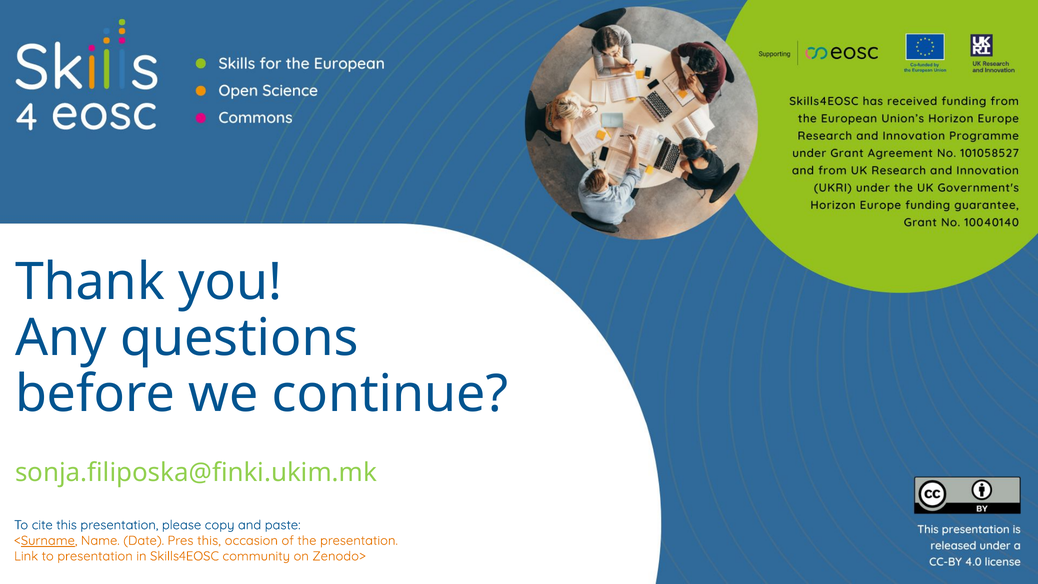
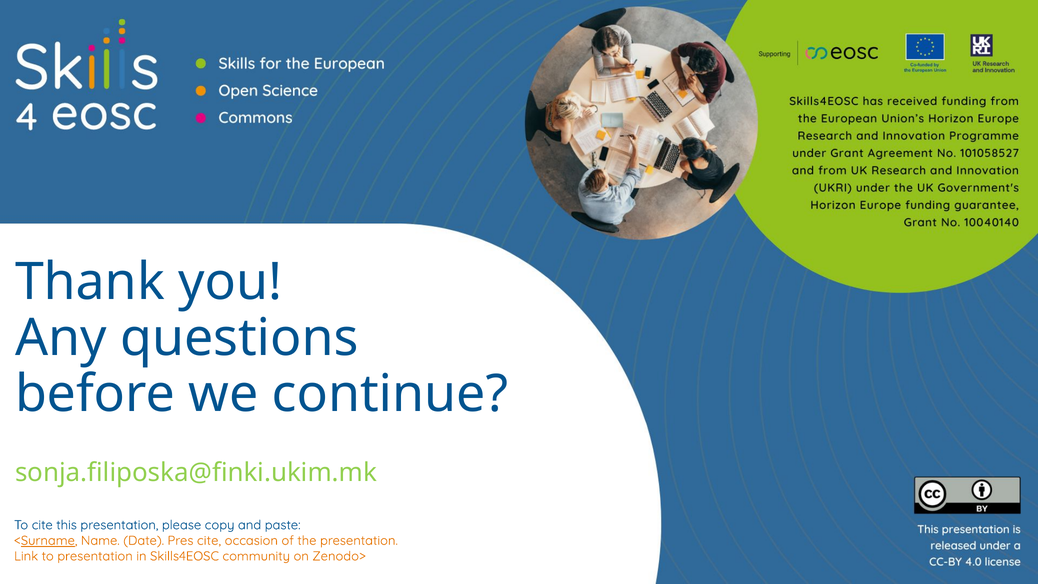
Pres this: this -> cite (209, 540)
